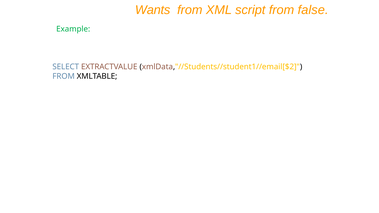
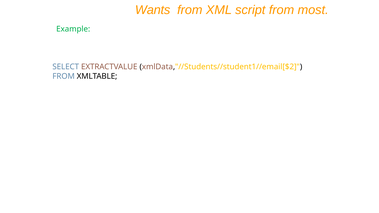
false: false -> most (313, 10)
